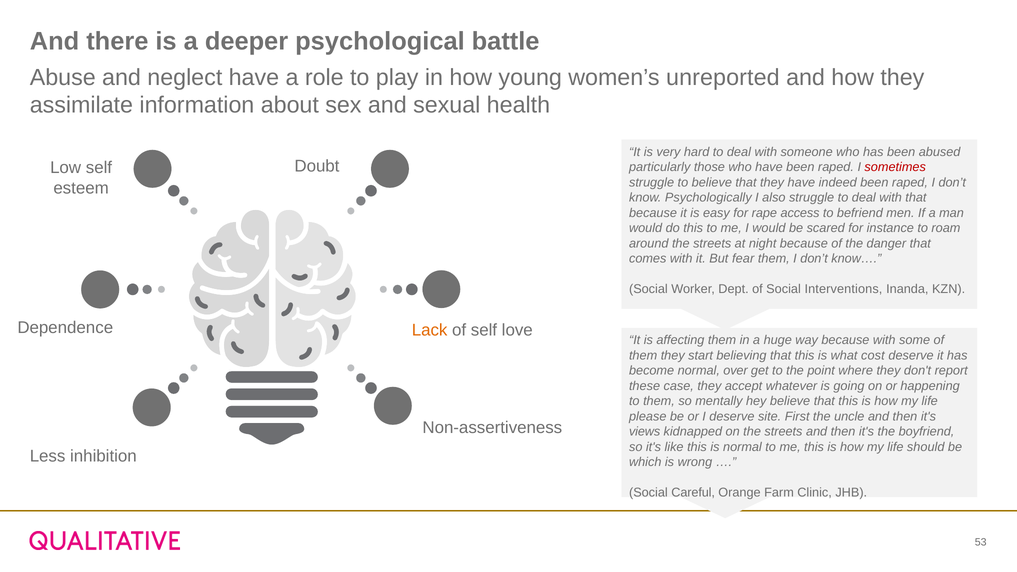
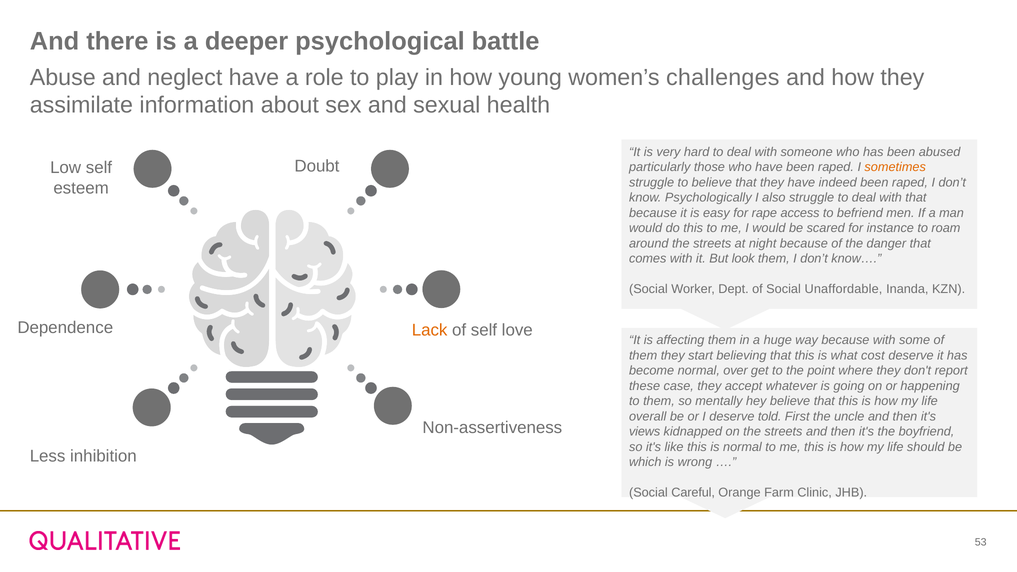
unreported: unreported -> challenges (723, 77)
sometimes colour: red -> orange (895, 167)
fear: fear -> look (743, 259)
Interventions: Interventions -> Unaffordable (843, 289)
please: please -> overall (648, 417)
site: site -> told (770, 417)
